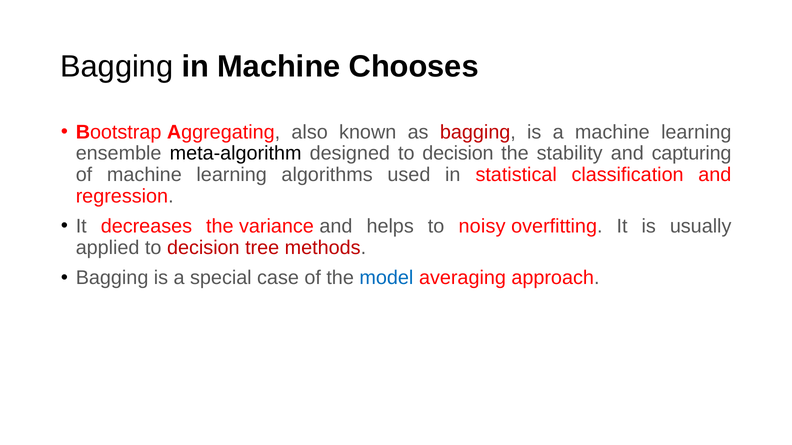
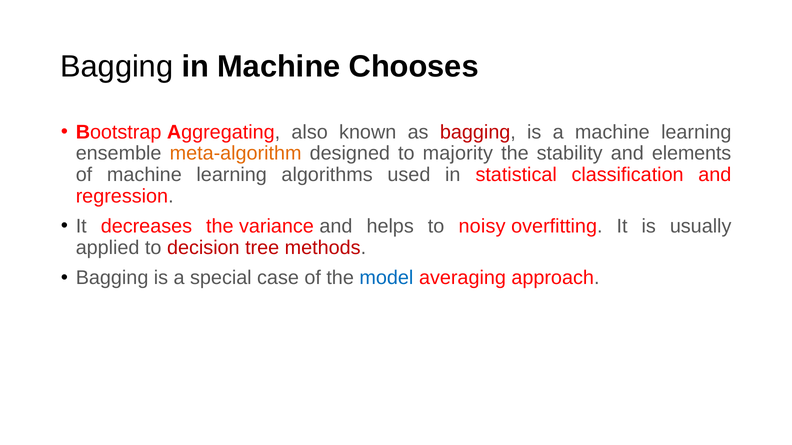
meta-algorithm colour: black -> orange (236, 154)
designed to decision: decision -> majority (458, 154)
capturing: capturing -> elements (692, 154)
